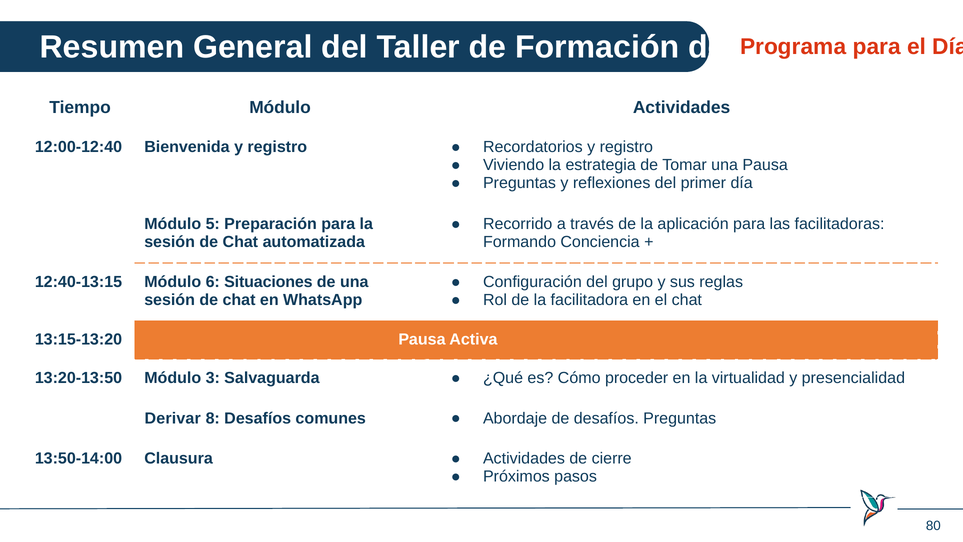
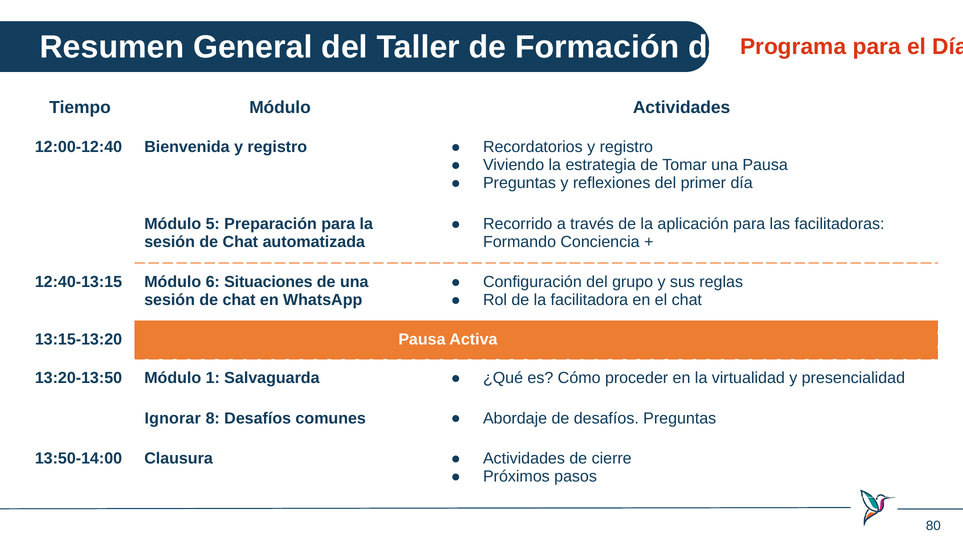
3: 3 -> 1 (213, 378)
Derivar: Derivar -> Ignorar (173, 418)
